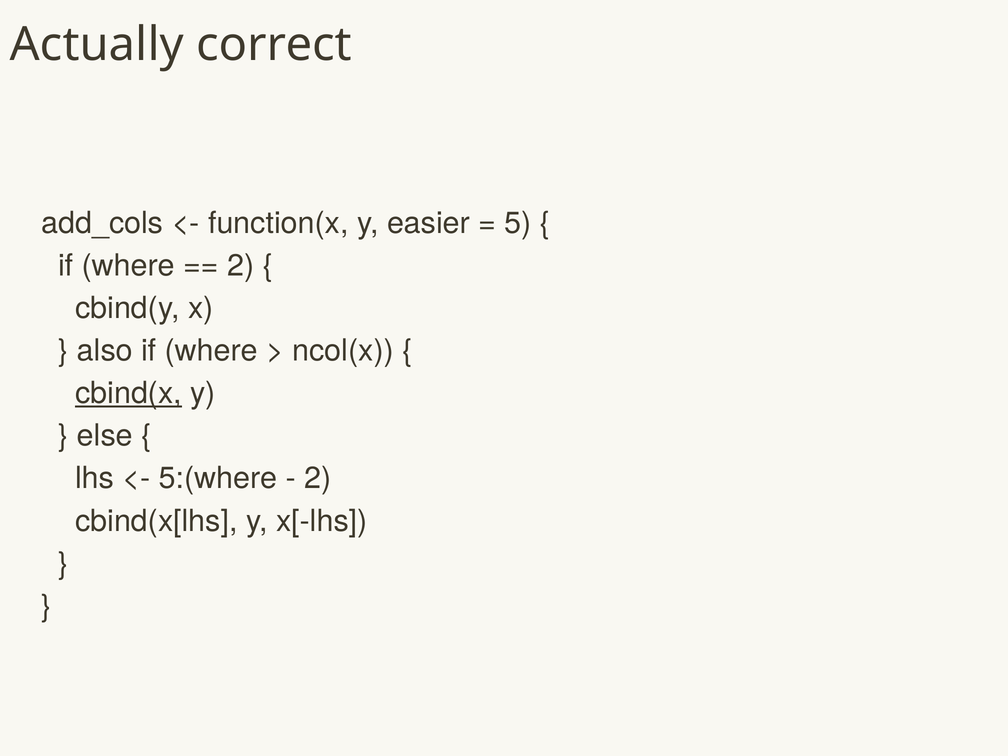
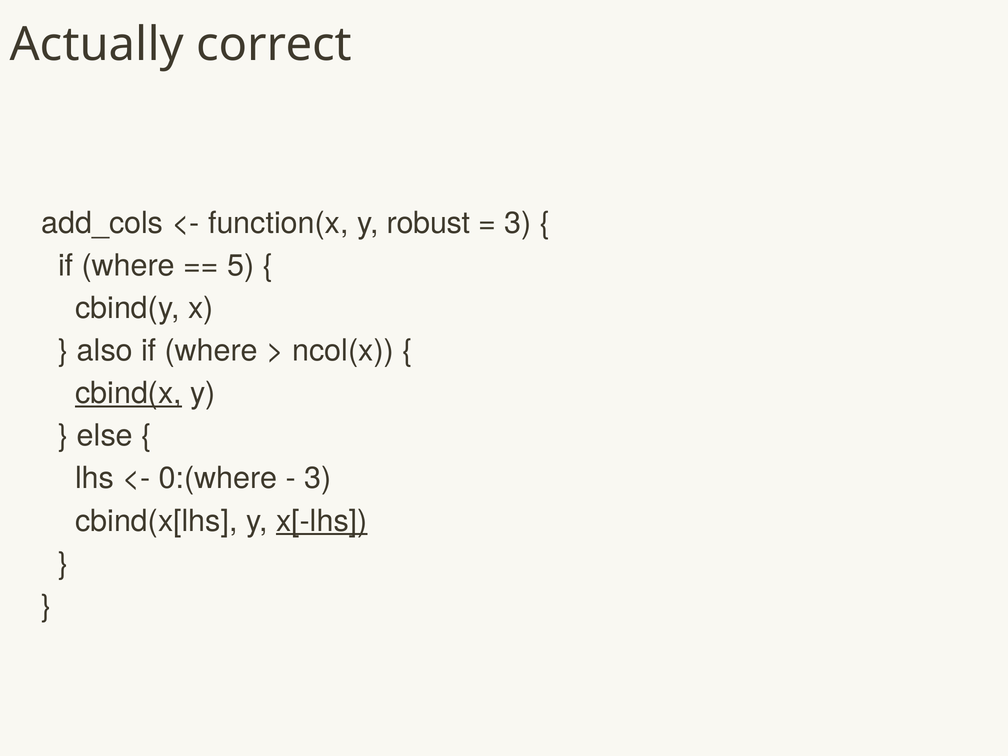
easier: easier -> robust (429, 223)
5: 5 -> 3 (518, 223)
2: 2 -> 5 (241, 266)
5:(where: 5:(where -> 0:(where (218, 478)
2: 2 -> 3 (318, 478)
x[-lhs underline: none -> present (322, 521)
